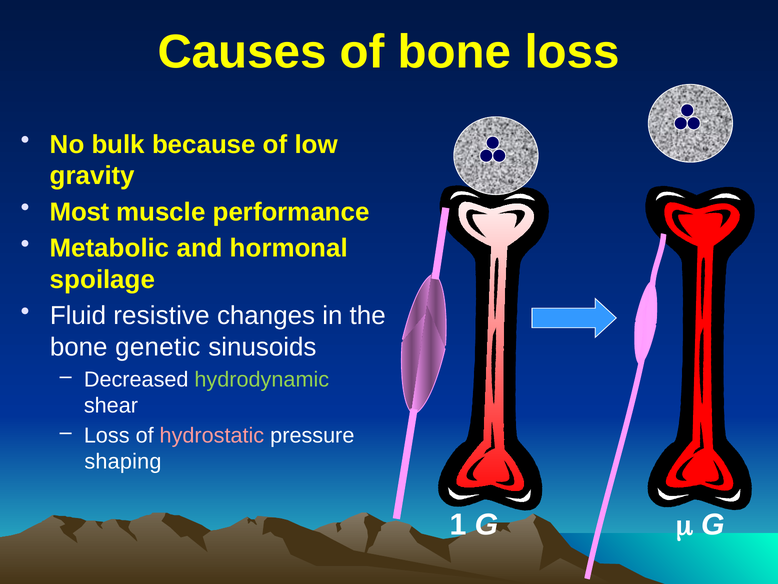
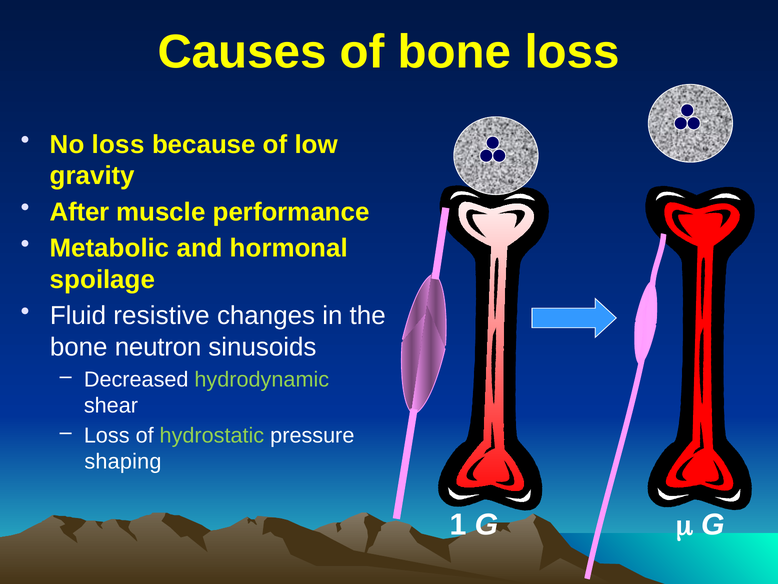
No bulk: bulk -> loss (118, 144)
Most: Most -> After (80, 212)
genetic: genetic -> neutron (158, 347)
hydrostatic colour: pink -> light green (212, 435)
